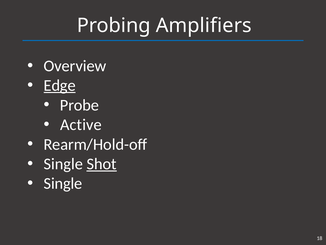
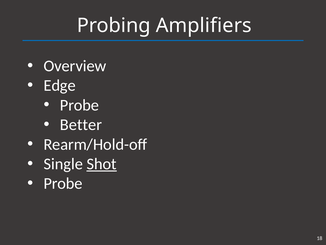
Edge underline: present -> none (60, 85)
Active: Active -> Better (81, 125)
Single: Single -> Probe (63, 183)
